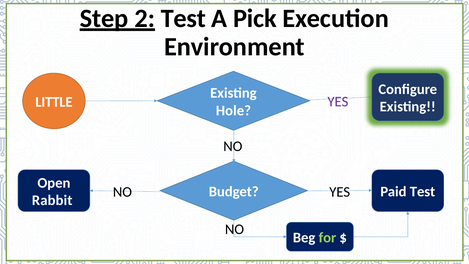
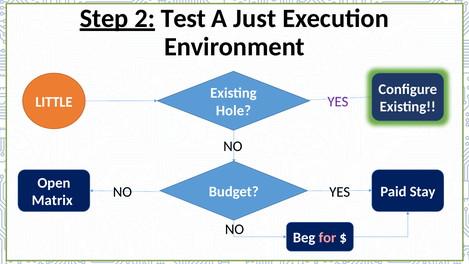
Pick: Pick -> Just (255, 18)
Paid Test: Test -> Stay (423, 192)
Rabbit: Rabbit -> Matrix (52, 200)
for colour: light green -> pink (327, 238)
